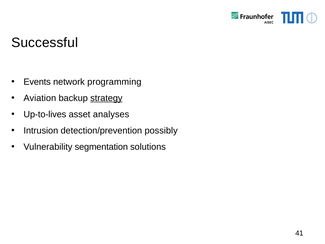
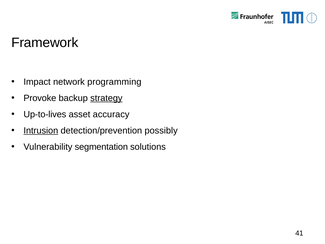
Successful: Successful -> Framework (45, 43)
Events: Events -> Impact (37, 82)
Aviation: Aviation -> Provoke (40, 98)
analyses: analyses -> accuracy (111, 114)
Intrusion underline: none -> present (41, 131)
